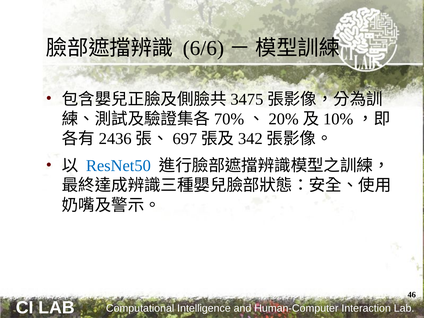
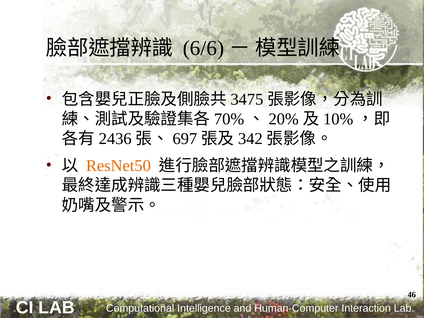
ResNet50 colour: blue -> orange (118, 166)
